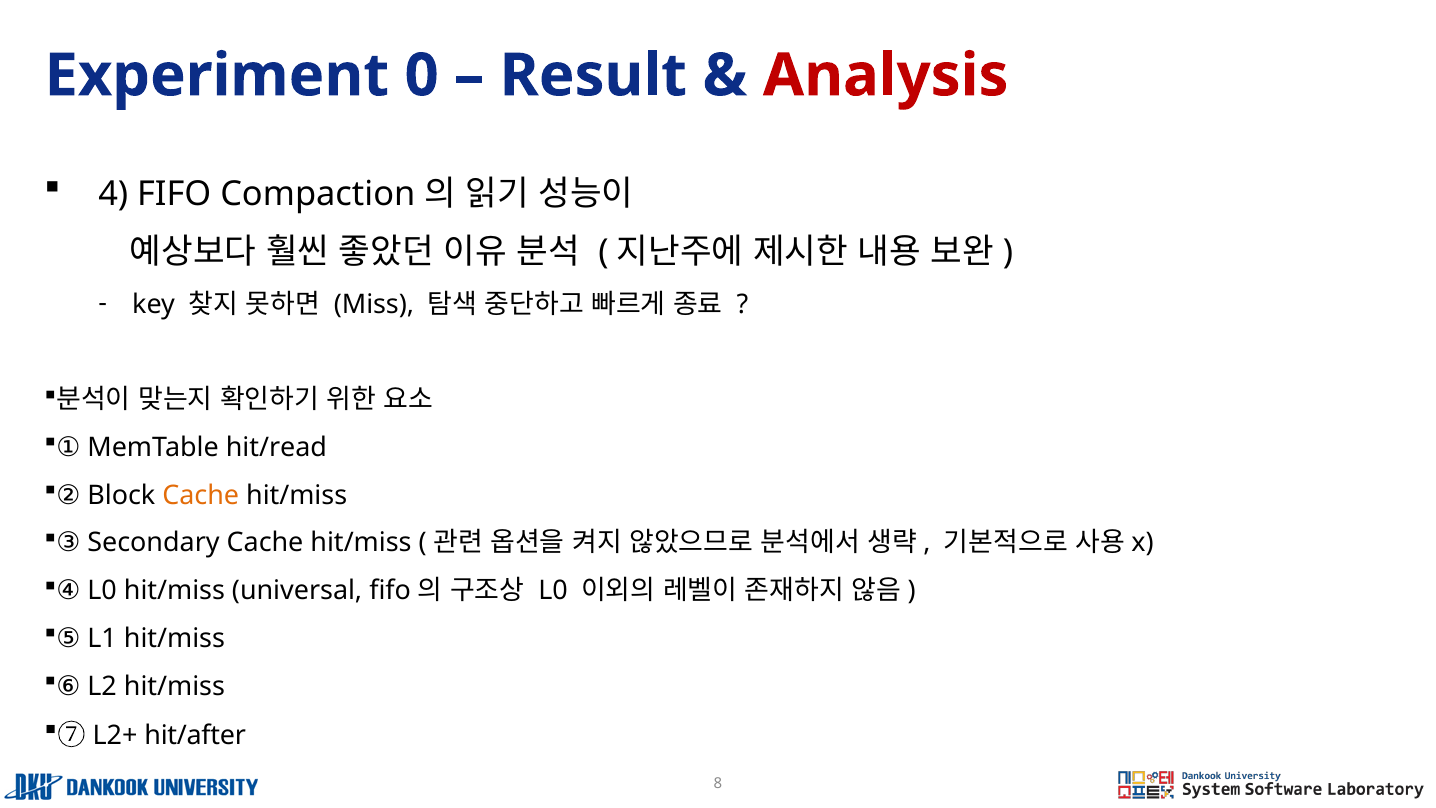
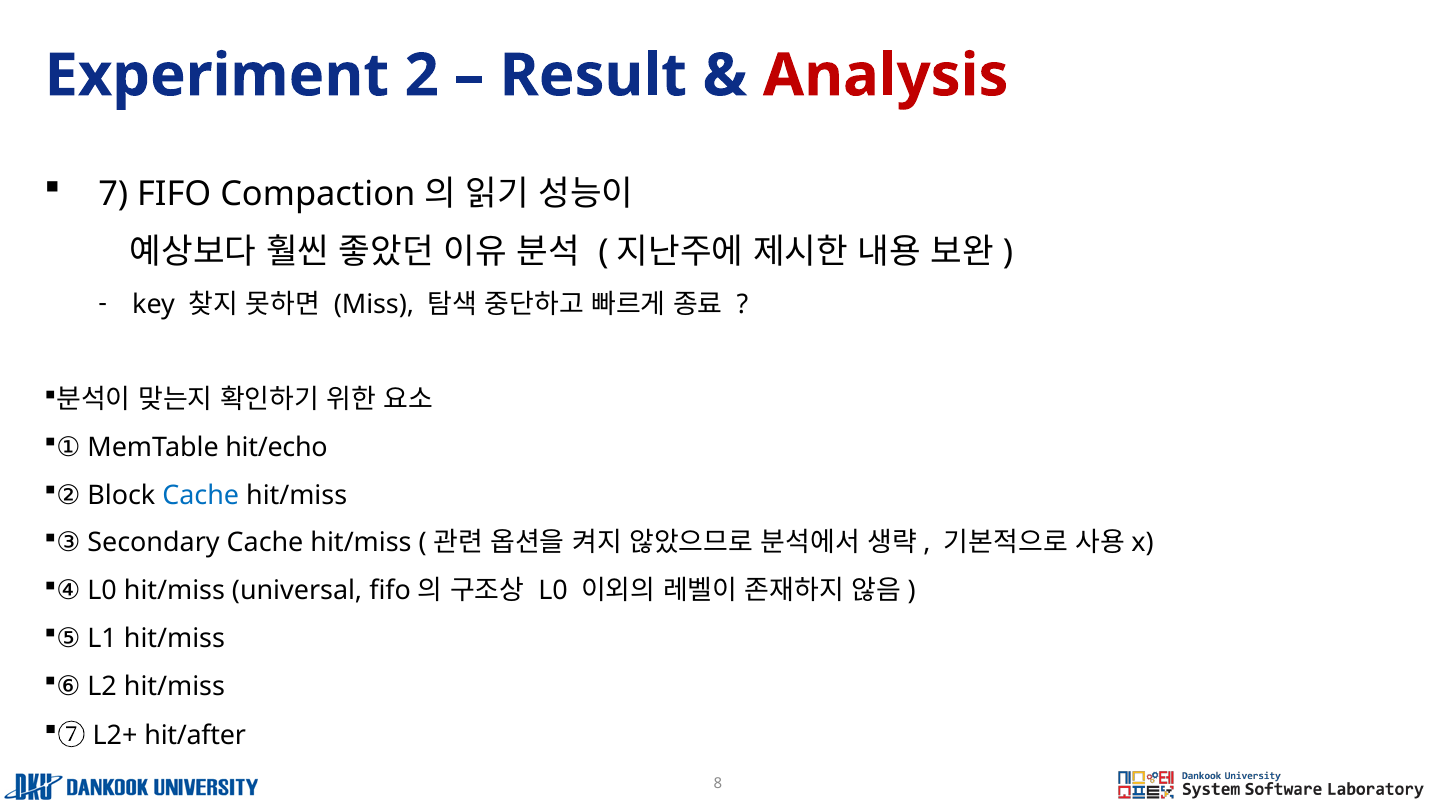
0: 0 -> 2 (422, 76)
4: 4 -> 7 (113, 194)
hit/read: hit/read -> hit/echo (277, 447)
Cache colour: orange -> blue (201, 495)
